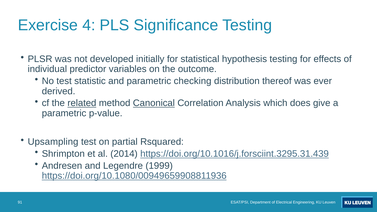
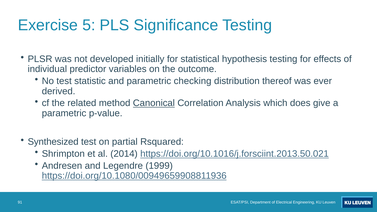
4: 4 -> 5 (89, 25)
related underline: present -> none (82, 103)
Upsampling: Upsampling -> Synthesized (53, 142)
https://doi.org/10.1016/j.forsciint.3295.31.439: https://doi.org/10.1016/j.forsciint.3295.31.439 -> https://doi.org/10.1016/j.forsciint.2013.50.021 (235, 154)
